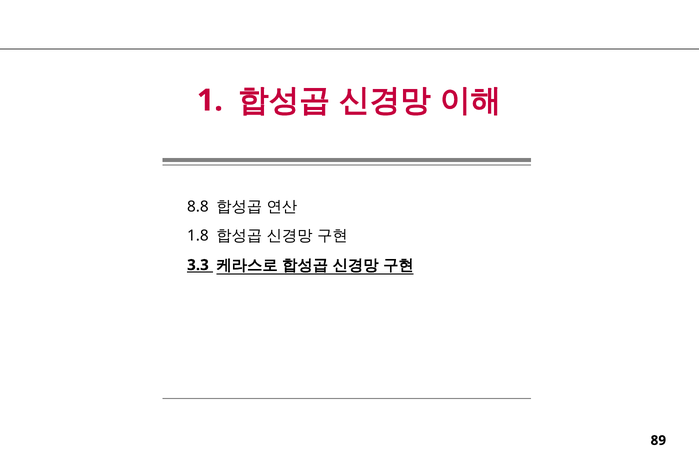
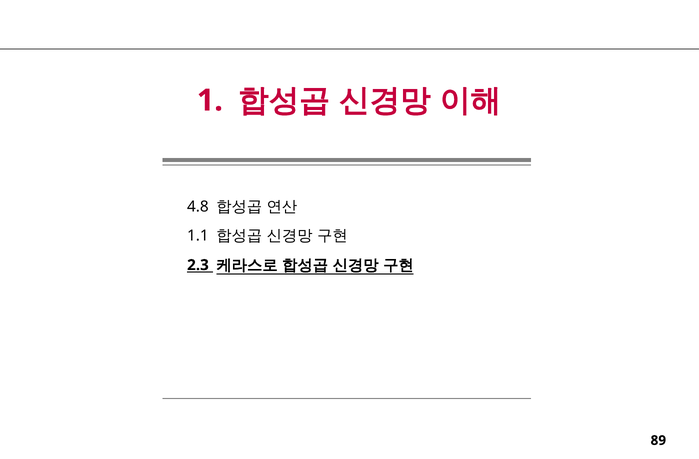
8.8: 8.8 -> 4.8 (198, 207)
1.8: 1.8 -> 1.1 (198, 236)
3.3: 3.3 -> 2.3 (198, 265)
